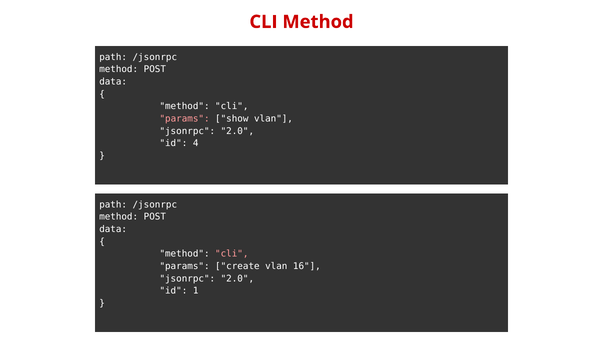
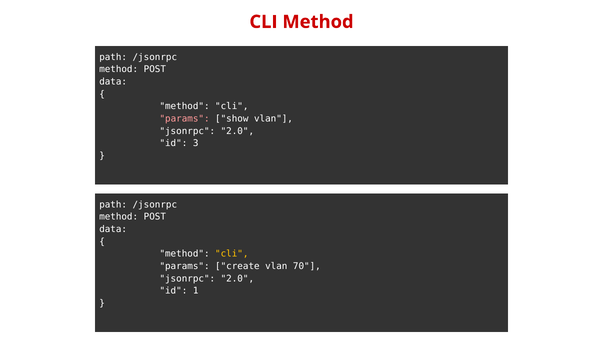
4: 4 -> 3 (196, 143)
cli colour: pink -> yellow (232, 254)
16: 16 -> 70 (307, 266)
